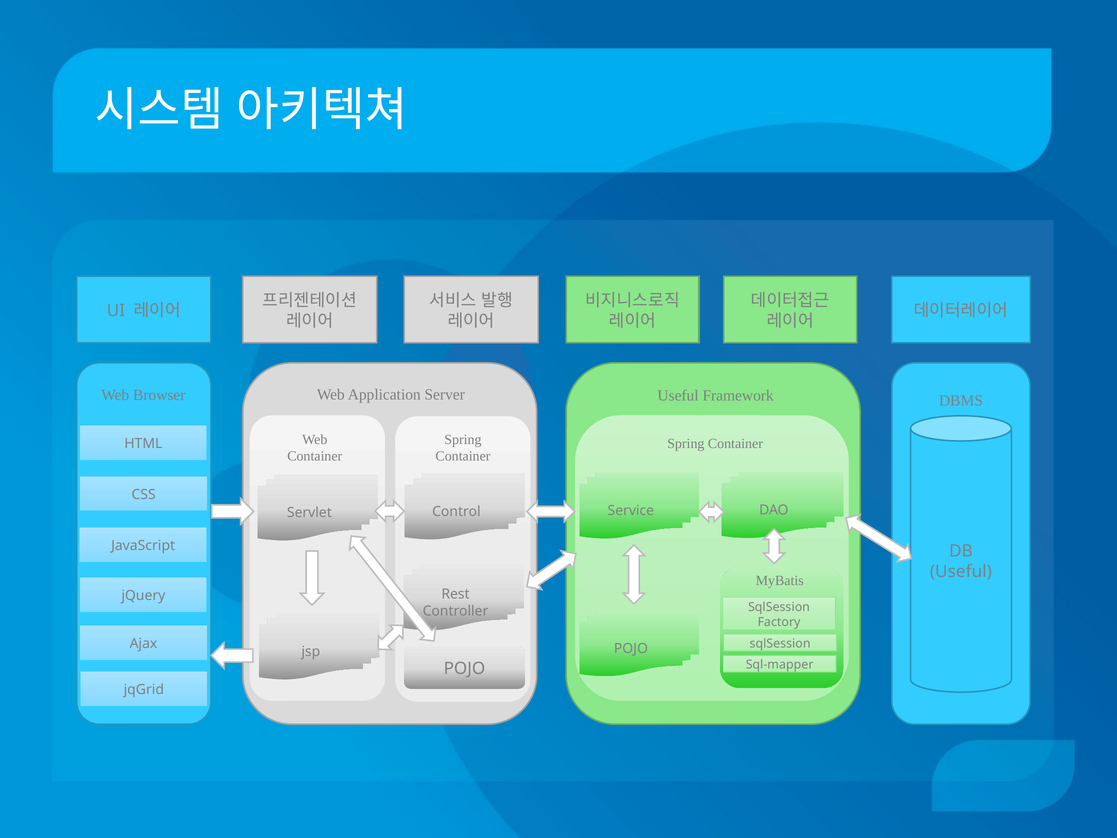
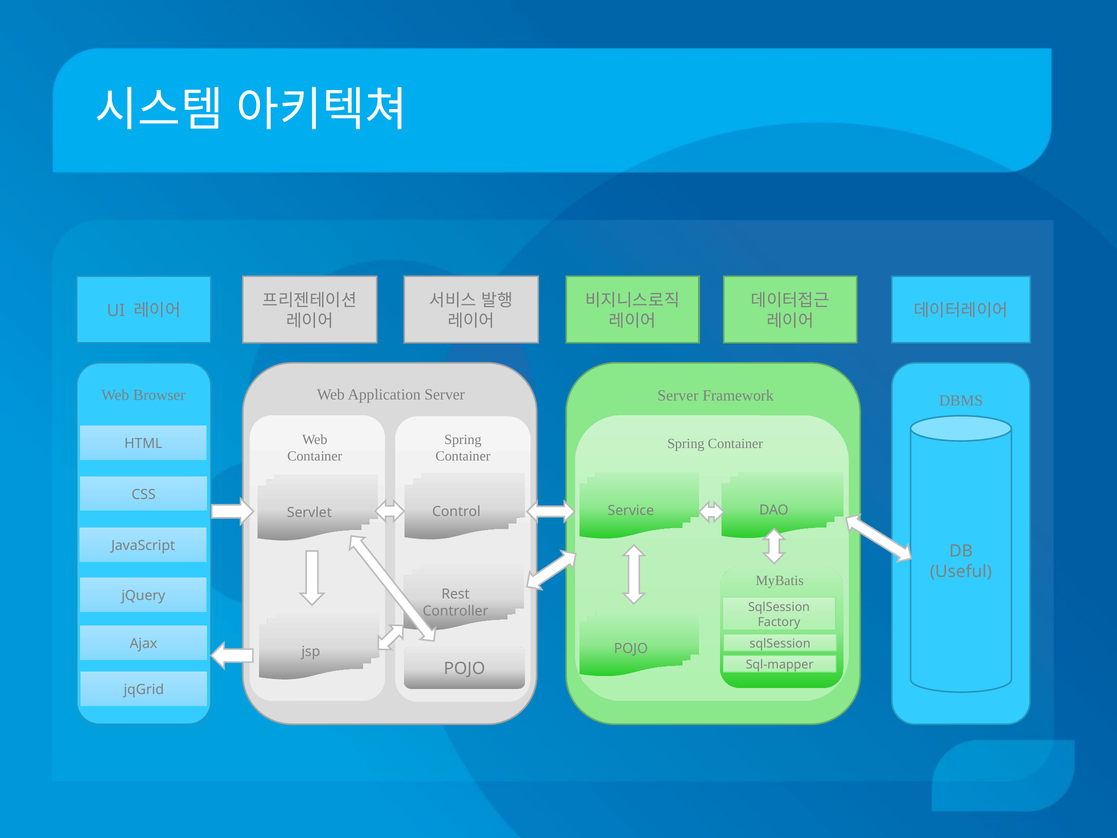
Useful: Useful -> Server (678, 395)
